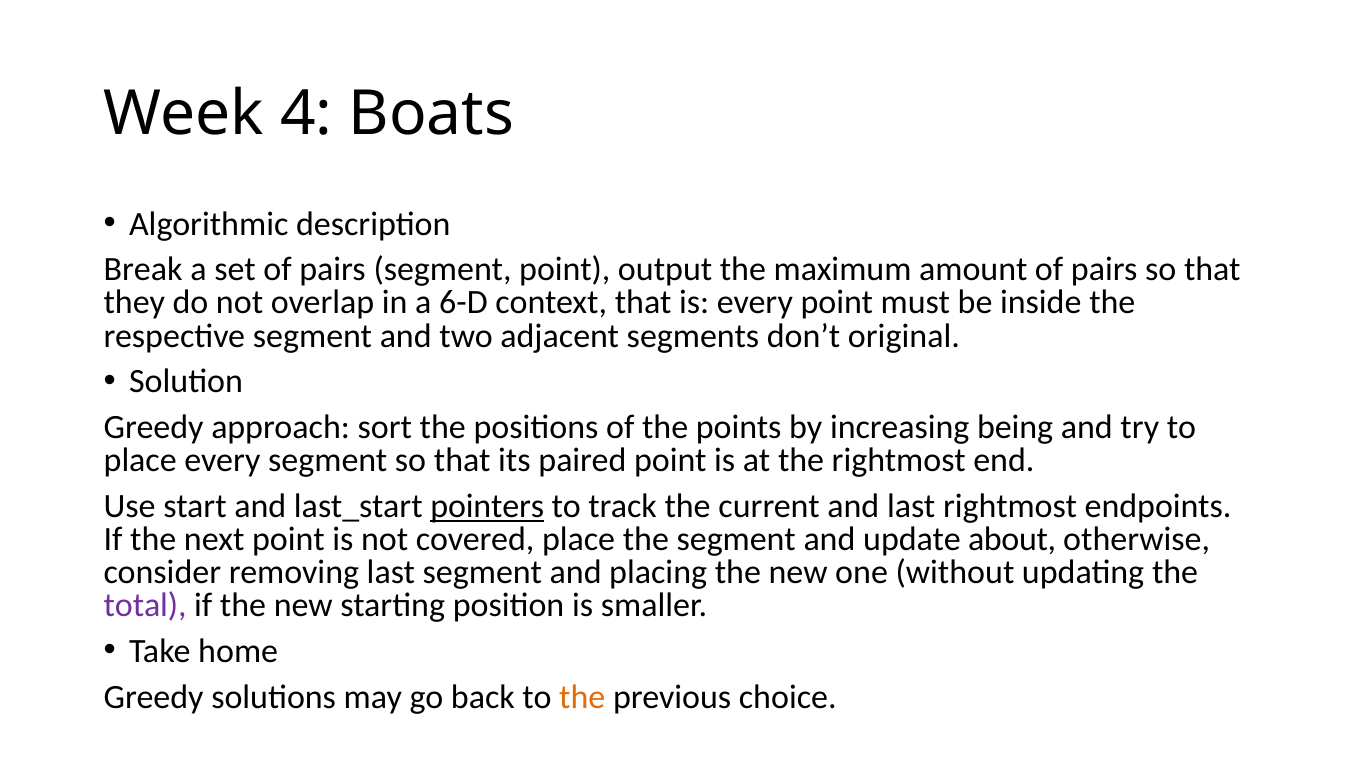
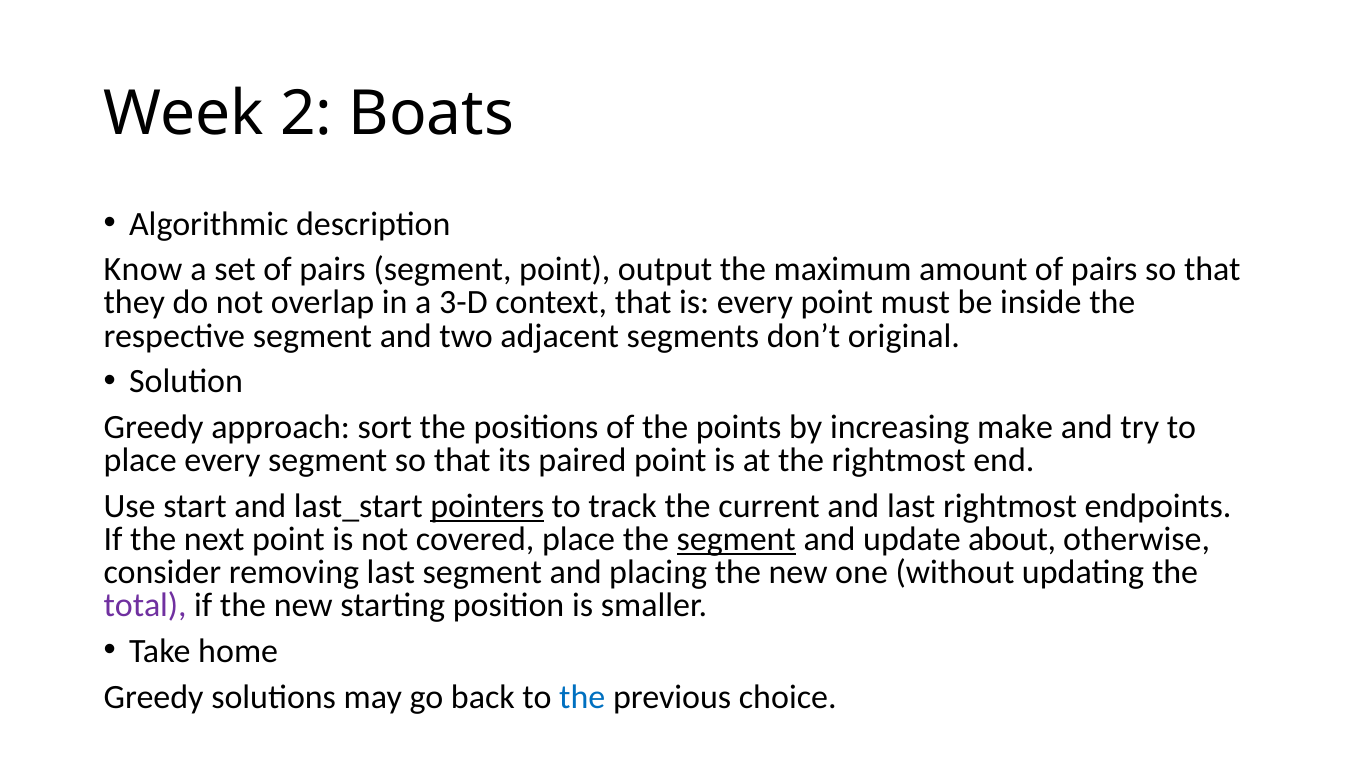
4: 4 -> 2 (306, 114)
Break: Break -> Know (143, 270)
6-D: 6-D -> 3-D (464, 303)
being: being -> make (1015, 427)
segment underline: none -> present (736, 539)
the colour: orange -> blue (582, 697)
